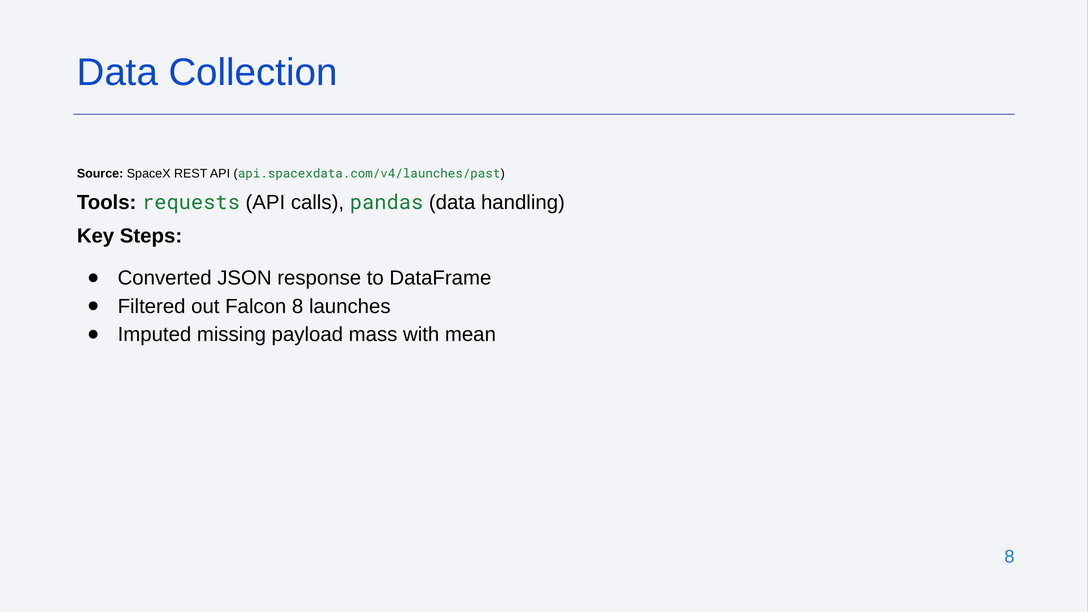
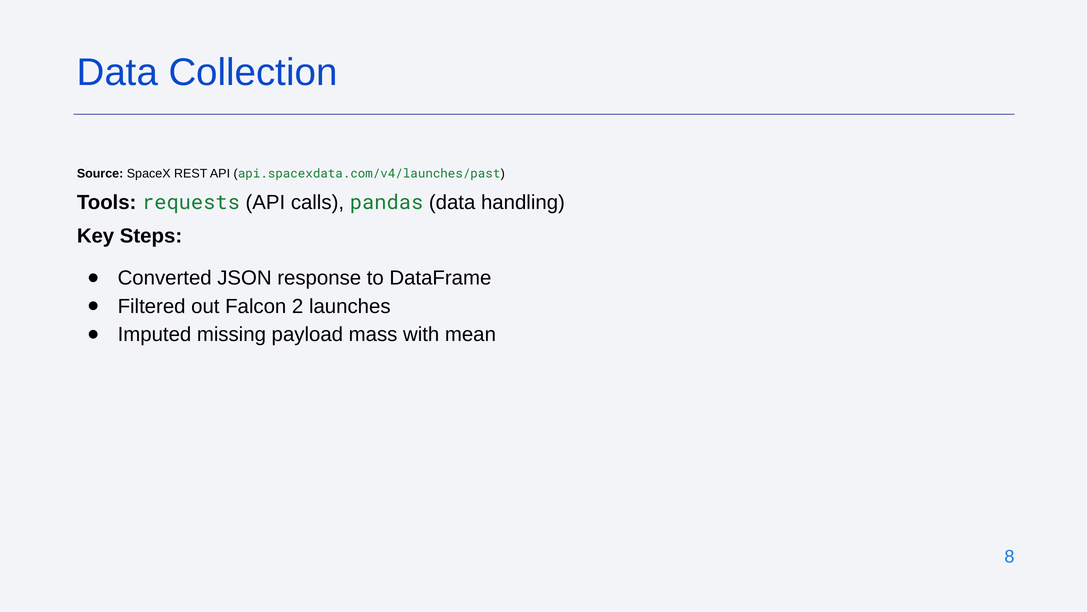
Falcon 8: 8 -> 2 (298, 306)
